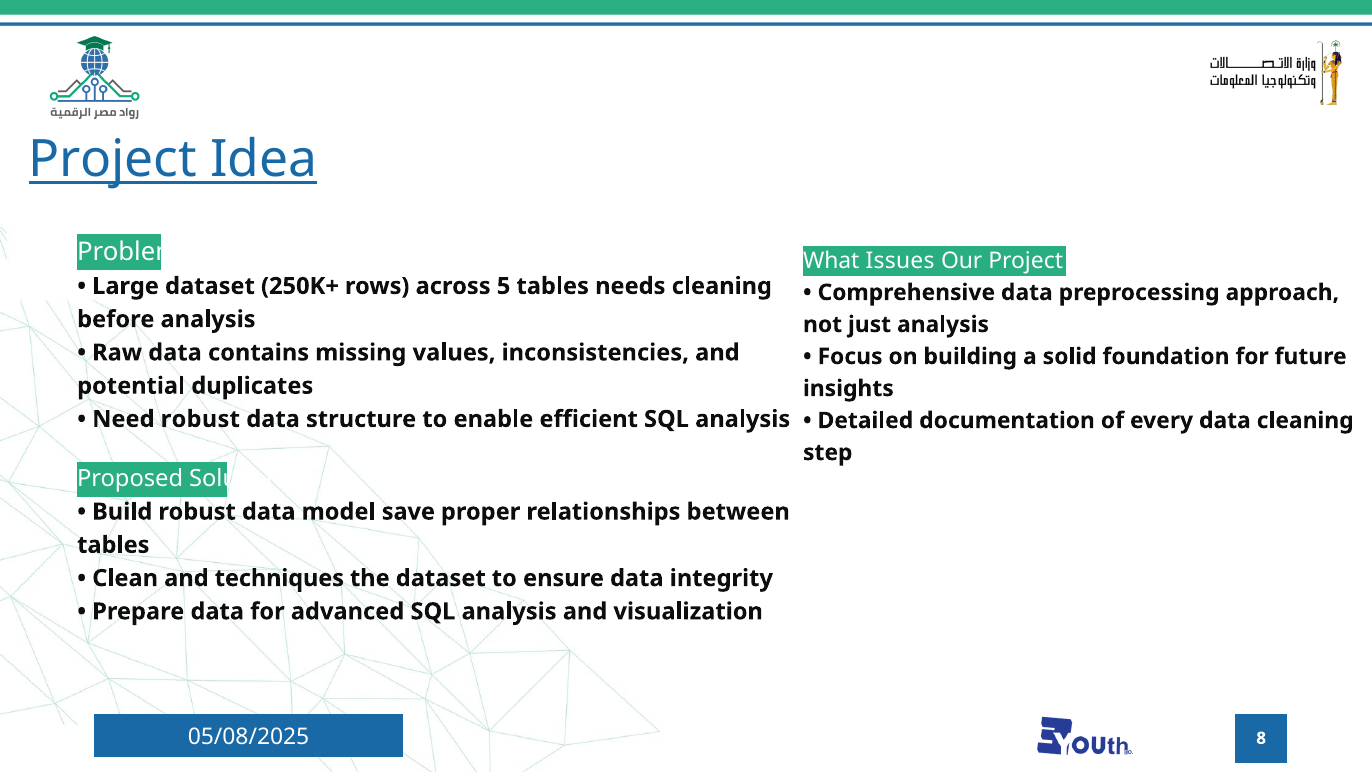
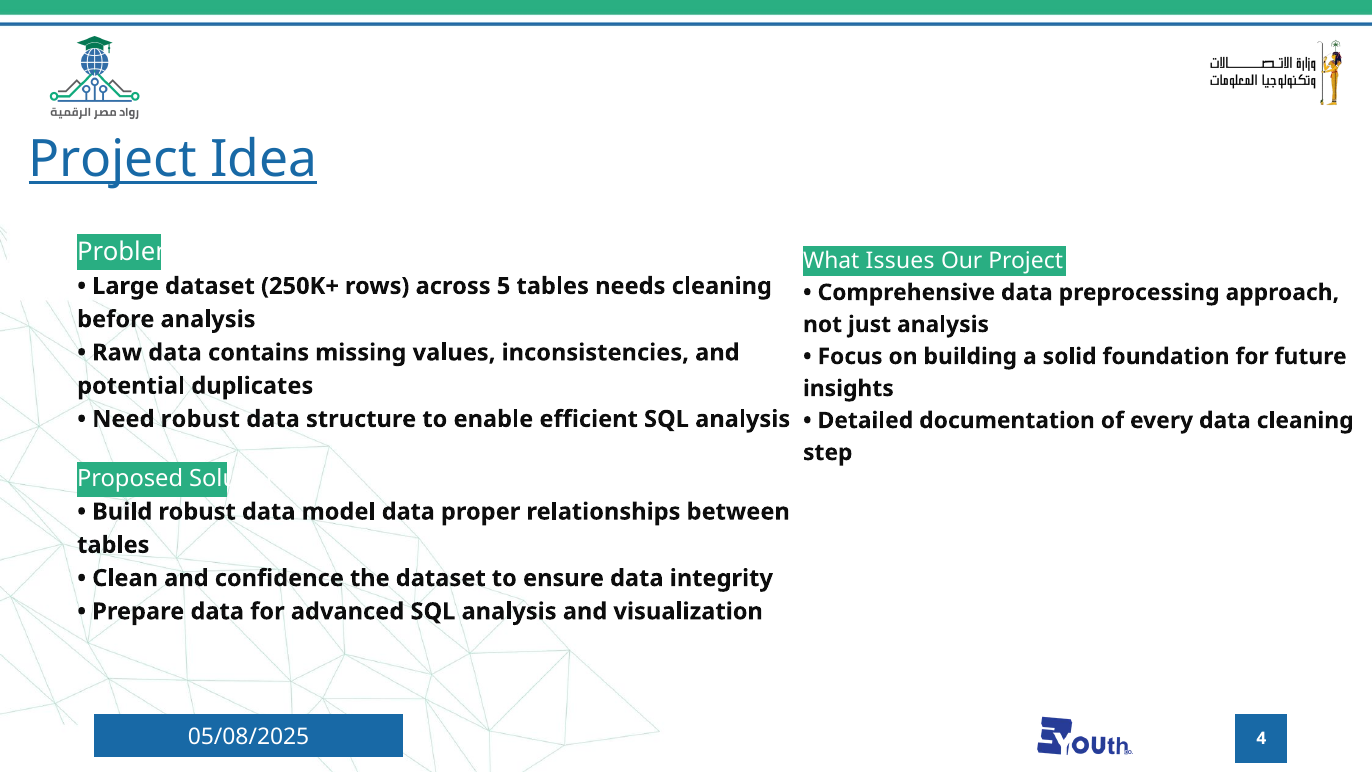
model save: save -> data (408, 512)
techniques: techniques -> confidence (279, 578)
8: 8 -> 4 (1261, 738)
